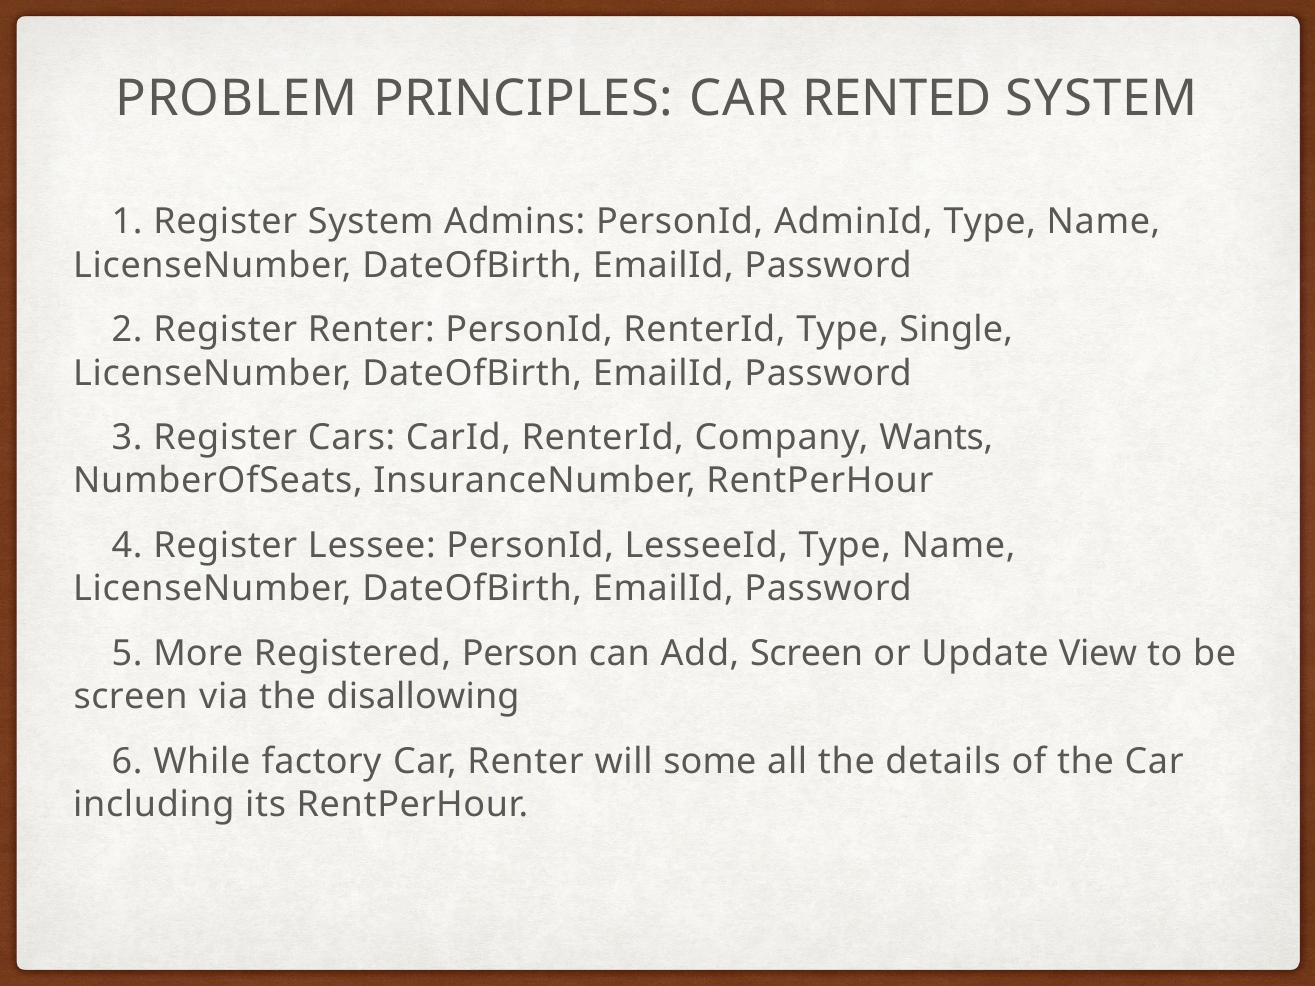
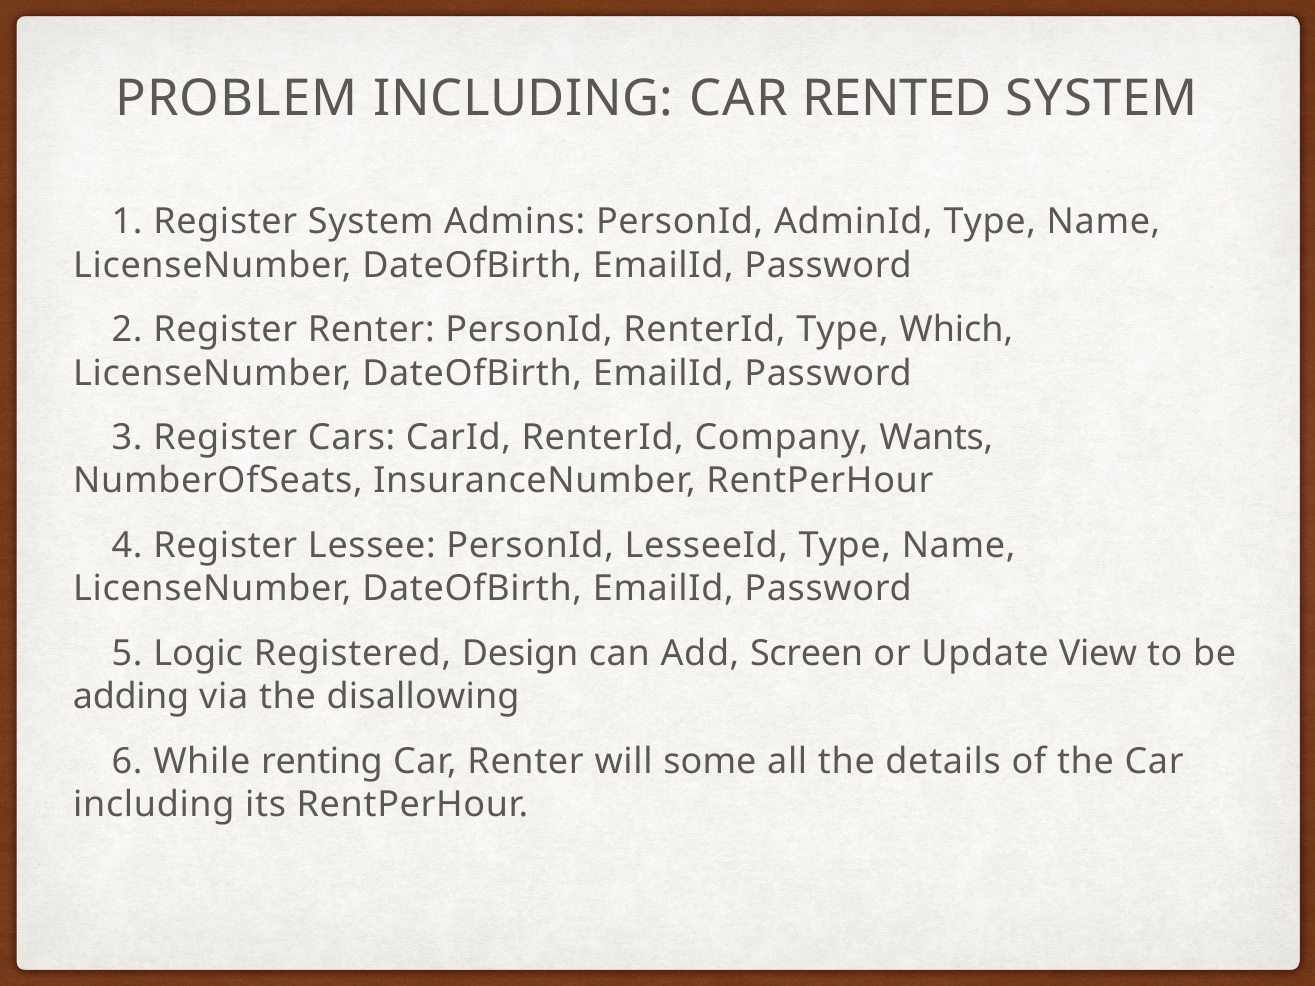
PROBLEM PRINCIPLES: PRINCIPLES -> INCLUDING (524, 98)
Single: Single -> Which (956, 330)
More: More -> Logic (198, 654)
Person: Person -> Design (520, 654)
screen: screen -> adding (131, 697)
factory: factory -> renting (322, 762)
